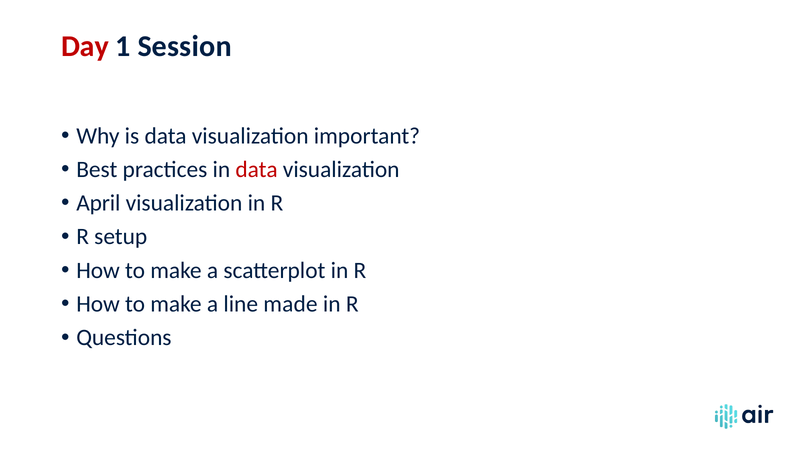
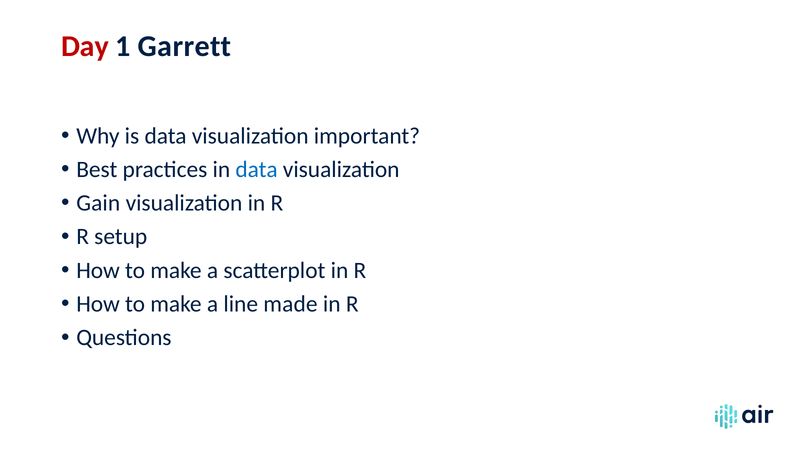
Session: Session -> Garrett (185, 46)
data colour: red -> blue (257, 169)
April: April -> Gain (98, 203)
